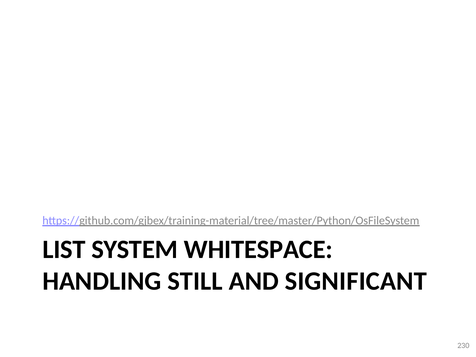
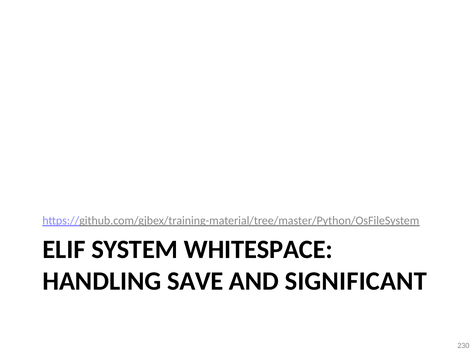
LIST: LIST -> ELIF (64, 249)
STILL: STILL -> SAVE (195, 281)
